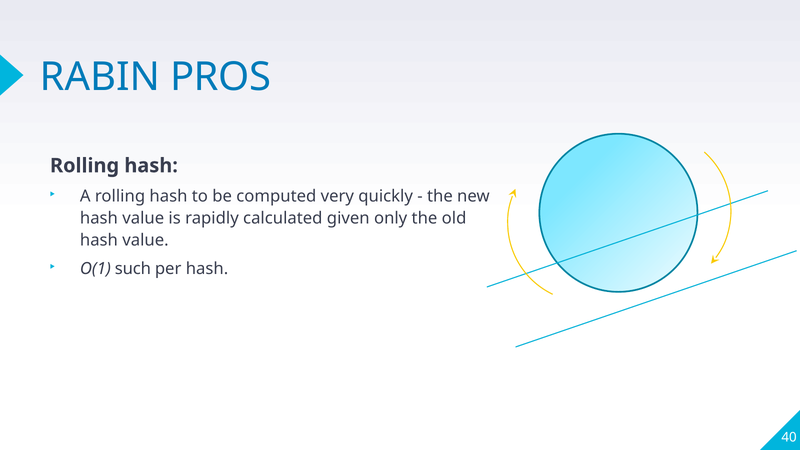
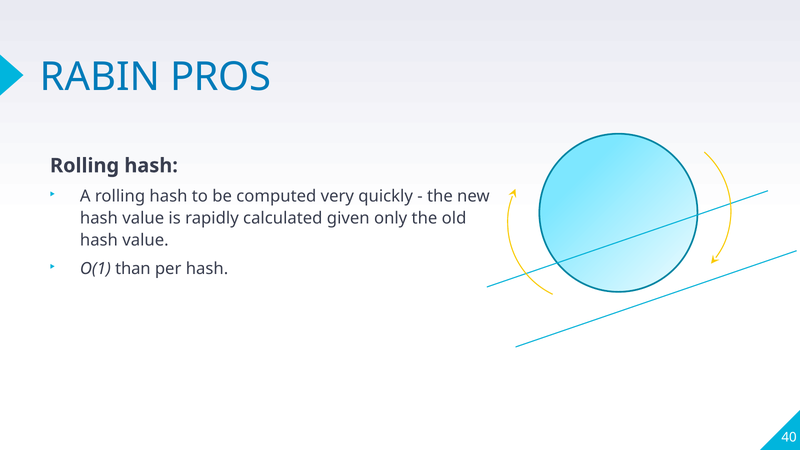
such: such -> than (133, 269)
